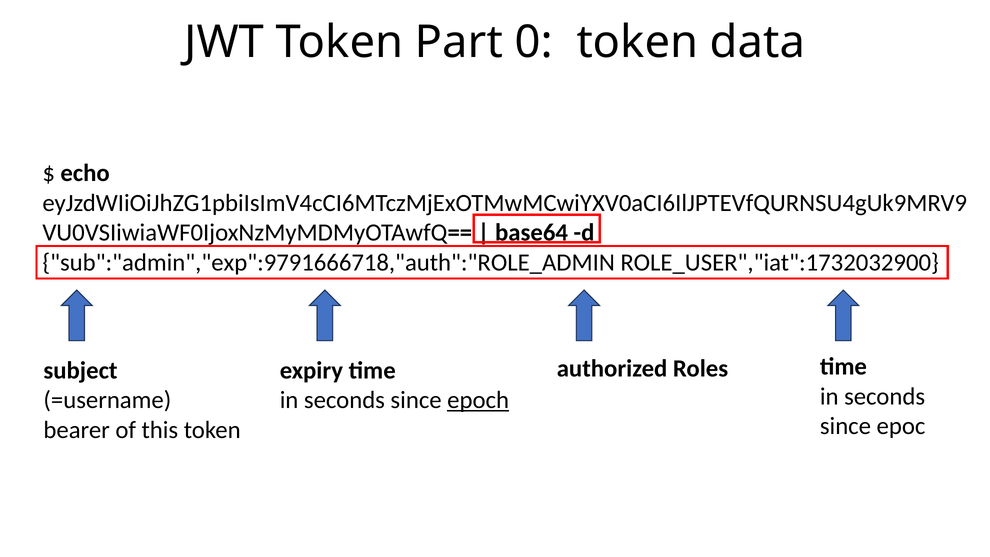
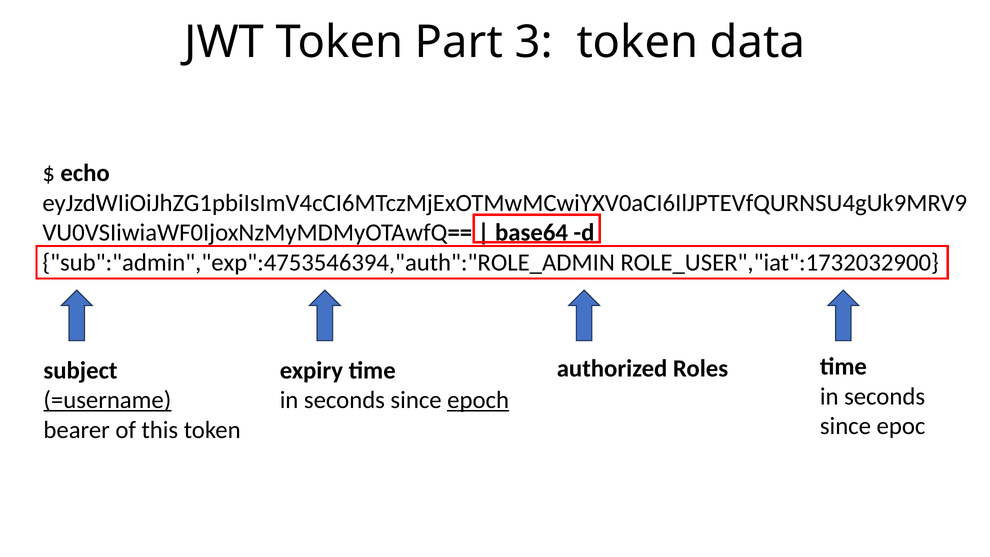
0: 0 -> 3 (534, 42)
sub":"admin","exp":9791666718,"auth":"ROLE_ADMIN: sub":"admin","exp":9791666718,"auth":"ROLE_ADMIN -> sub":"admin","exp":4753546394,"auth":"ROLE_ADMIN (329, 262)
=username underline: none -> present (107, 400)
